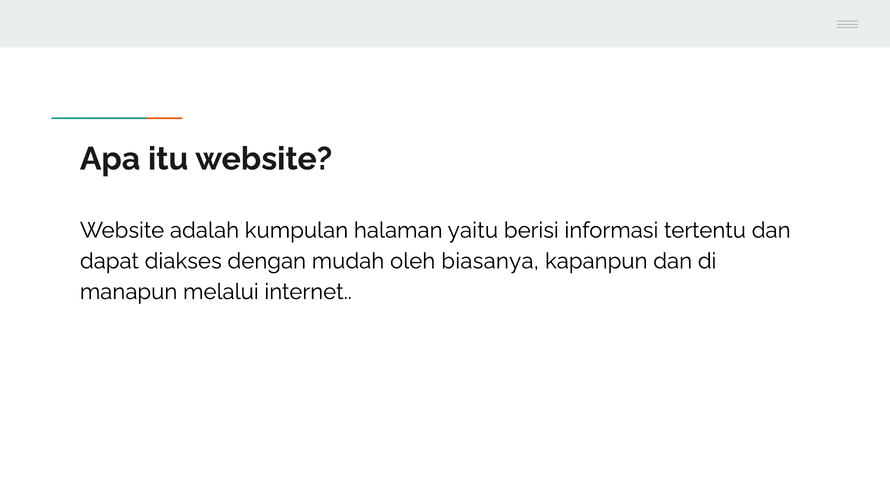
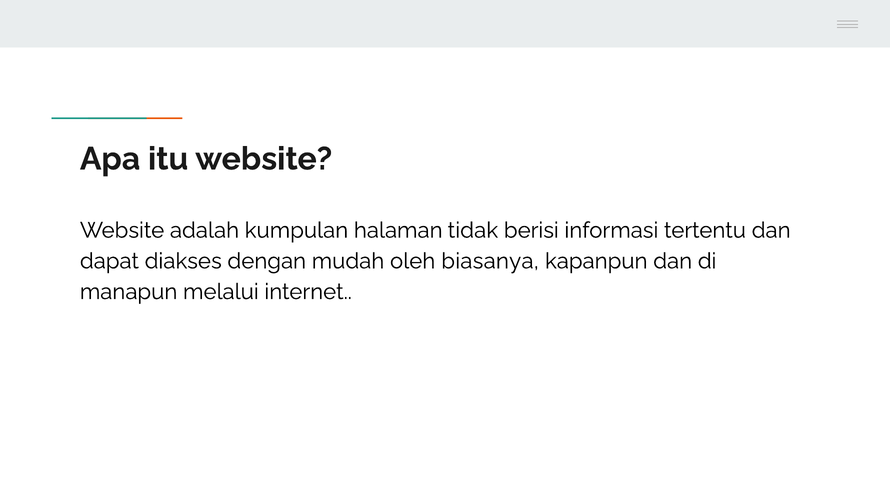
yaitu: yaitu -> tidak (473, 230)
